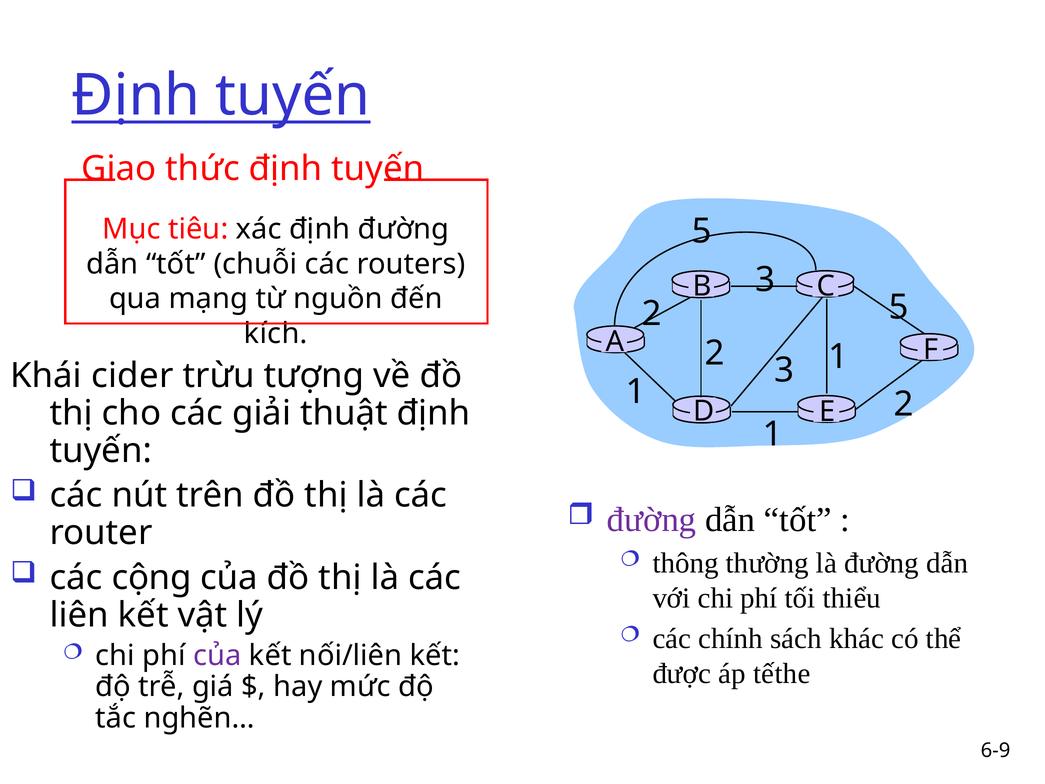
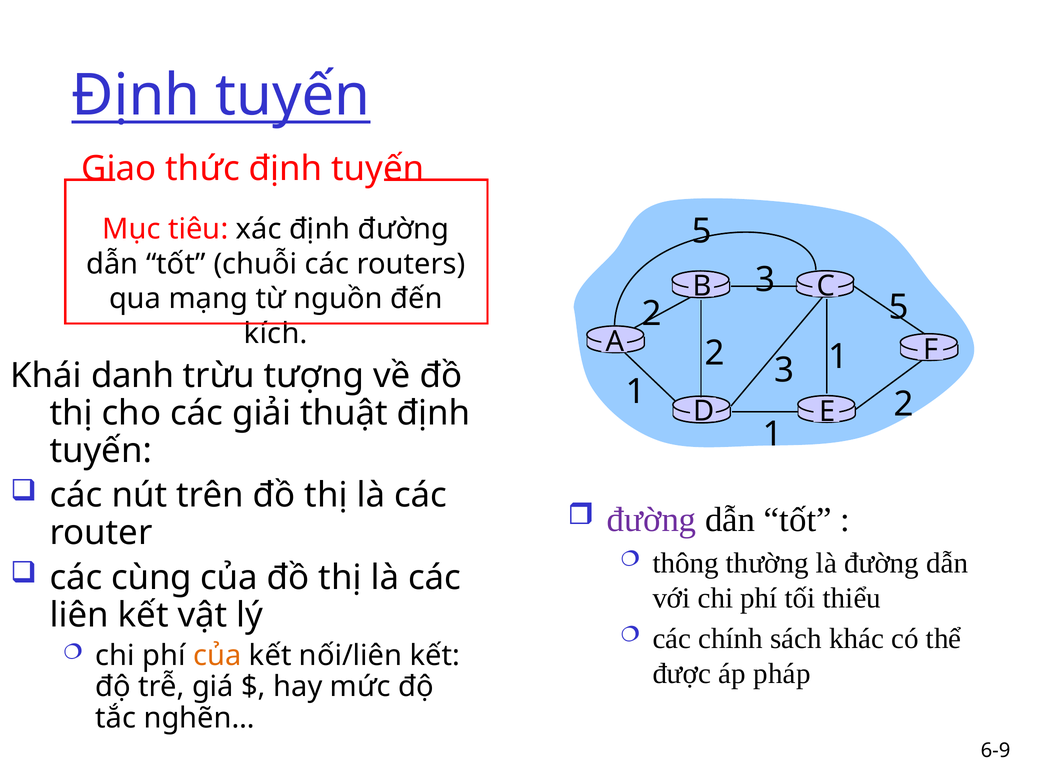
cider: cider -> danh (133, 375)
cộng: cộng -> cùng (152, 577)
của colour: purple -> orange (217, 655)
tếthe: tếthe -> pháp (782, 673)
